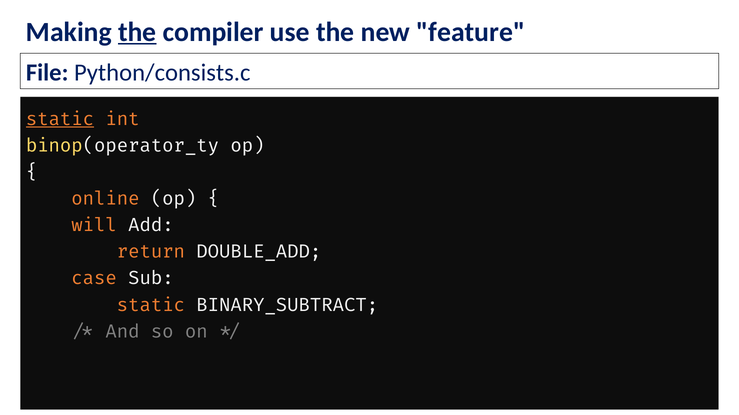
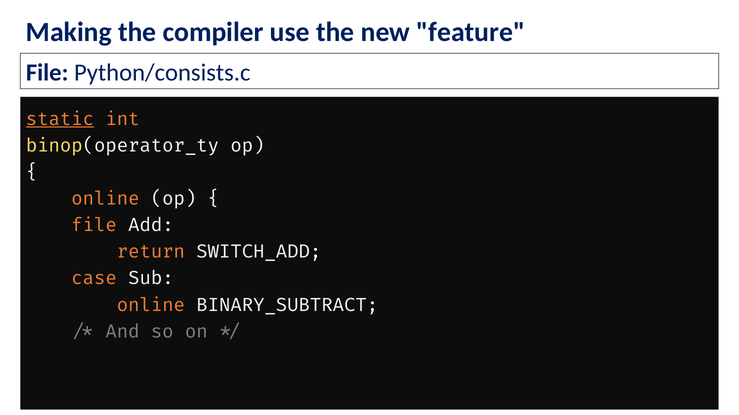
the underline: present -> none (137, 32)
will: will -> file (94, 226)
DOUBLE_ADD: DOUBLE_ADD -> SWITCH_ADD (259, 252)
static: static -> online (151, 305)
